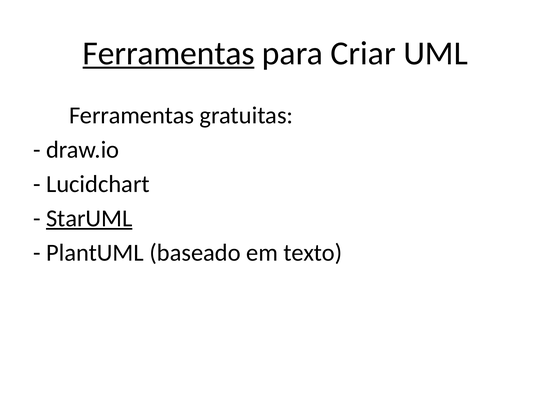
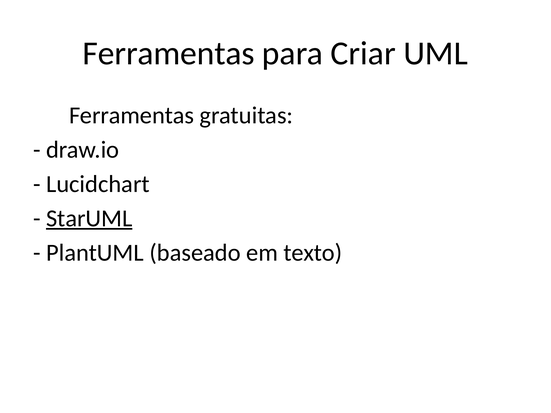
Ferramentas underline: present -> none (169, 53)
